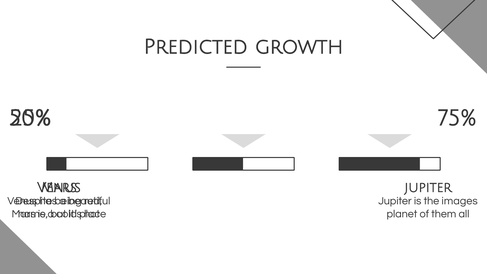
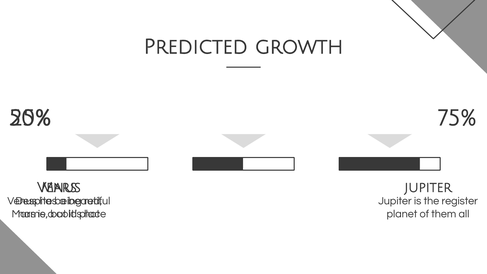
images: images -> register (460, 201)
